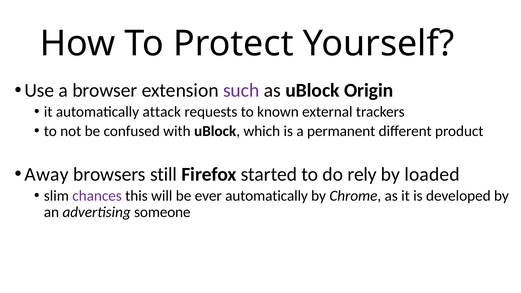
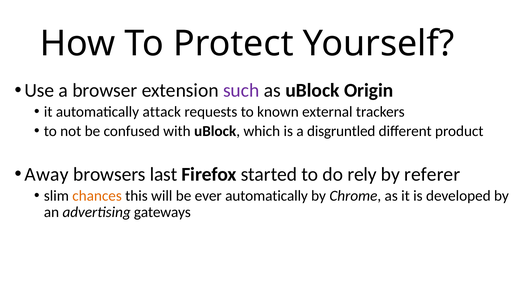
permanent: permanent -> disgruntled (341, 131)
still: still -> last (164, 174)
loaded: loaded -> referer (432, 174)
chances colour: purple -> orange (97, 196)
someone: someone -> gateways (162, 212)
